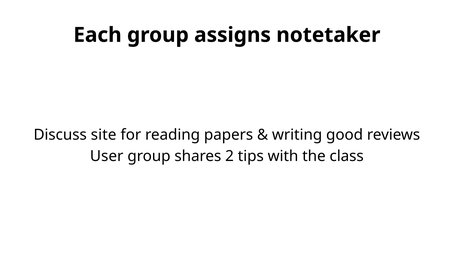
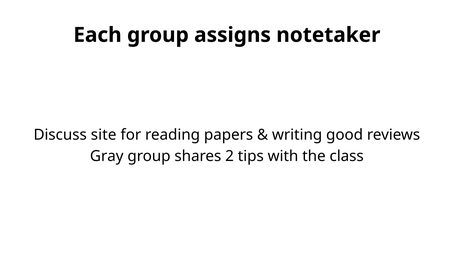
User: User -> Gray (107, 156)
